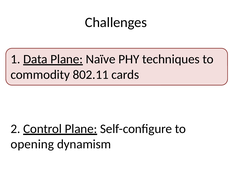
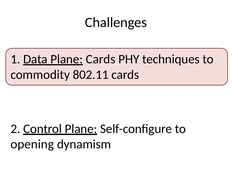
Naïve: Naïve -> Cards (101, 59)
